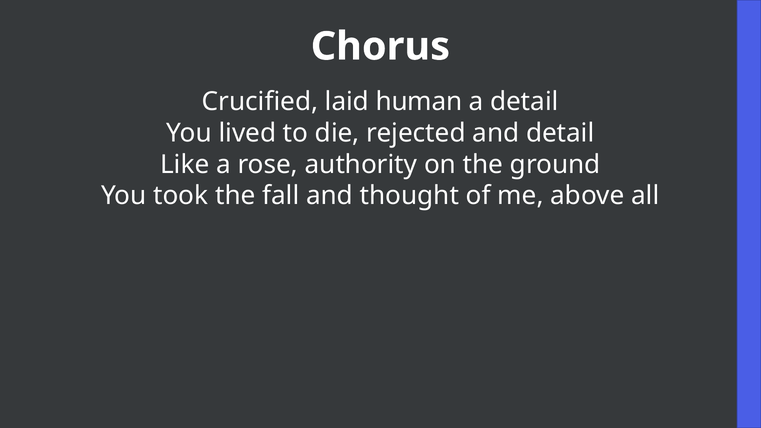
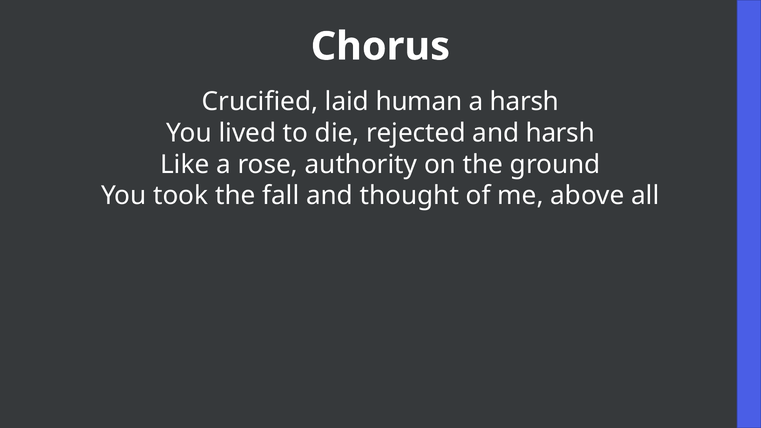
a detail: detail -> harsh (525, 102)
and detail: detail -> harsh (560, 133)
